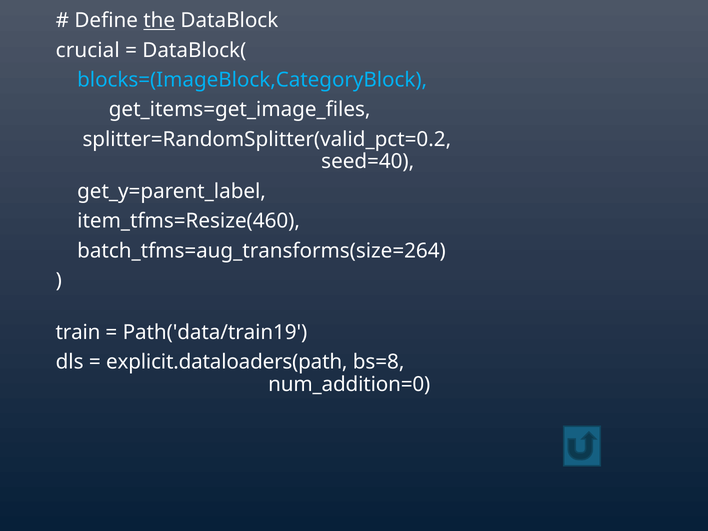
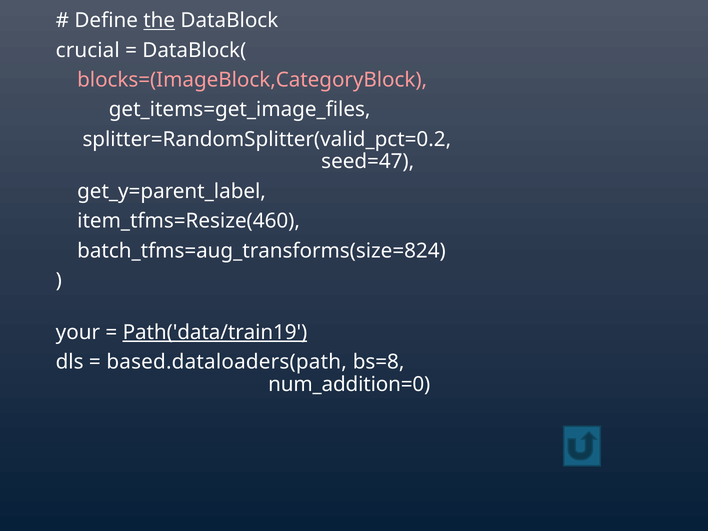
blocks=(ImageBlock,CategoryBlock colour: light blue -> pink (252, 80)
seed=40: seed=40 -> seed=47 (368, 162)
batch_tfms=aug_transforms(size=264: batch_tfms=aug_transforms(size=264 -> batch_tfms=aug_transforms(size=824 (261, 251)
train: train -> your (78, 332)
Path('data/train19 underline: none -> present (215, 332)
explicit.dataloaders(path: explicit.dataloaders(path -> based.dataloaders(path (227, 362)
